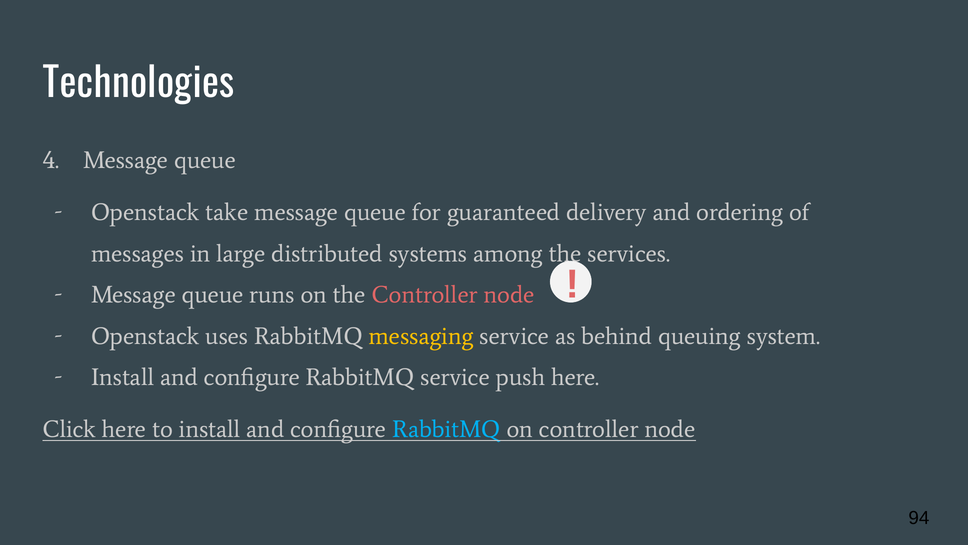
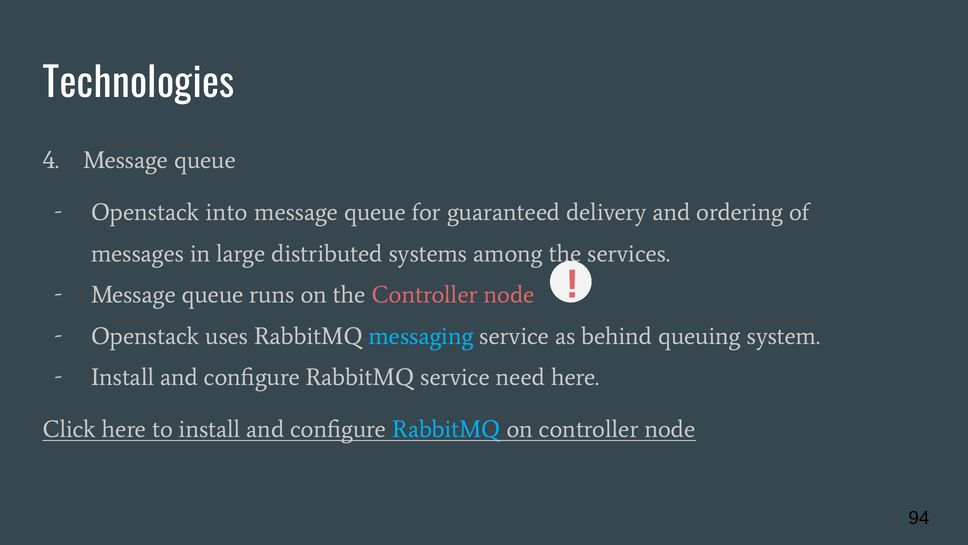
take: take -> into (227, 212)
messaging colour: yellow -> light blue (421, 336)
push: push -> need (520, 377)
